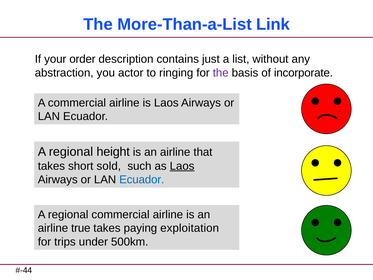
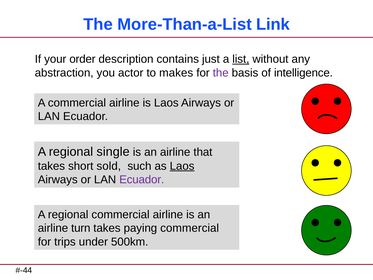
list underline: none -> present (241, 59)
ringing: ringing -> makes (176, 73)
incorporate: incorporate -> intelligence (303, 73)
height: height -> single (113, 152)
Ecuador colour: blue -> purple (142, 180)
true: true -> turn (81, 228)
paying exploitation: exploitation -> commercial (190, 228)
